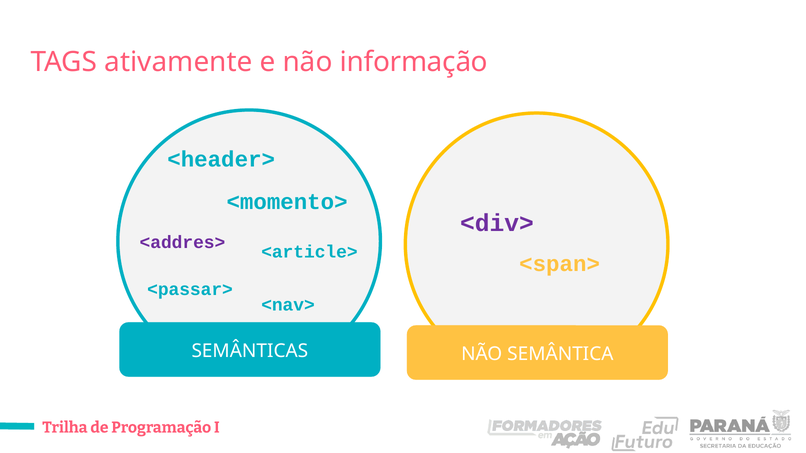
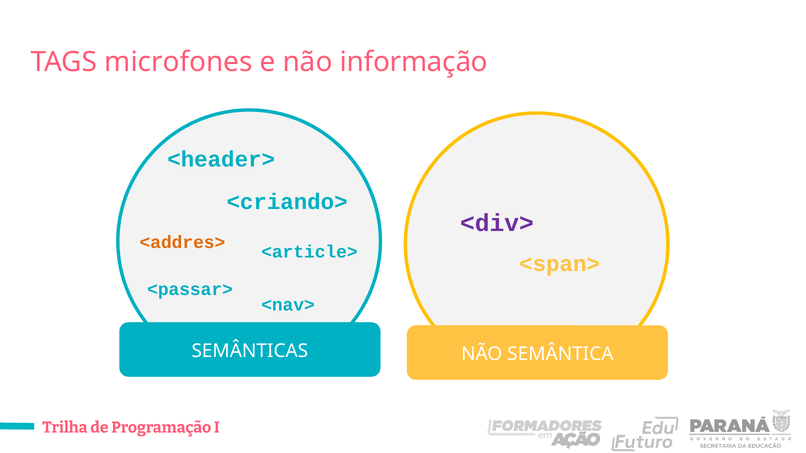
ativamente: ativamente -> microfones (178, 62)
<momento>: <momento> -> <criando> (287, 202)
<addres> colour: purple -> orange (182, 242)
